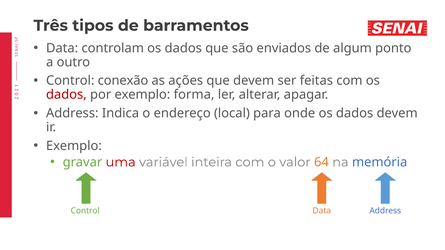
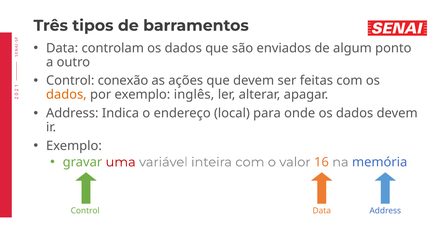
dados colour: red -> orange (66, 95)
forma: forma -> inglês (194, 95)
64: 64 -> 16 (321, 162)
